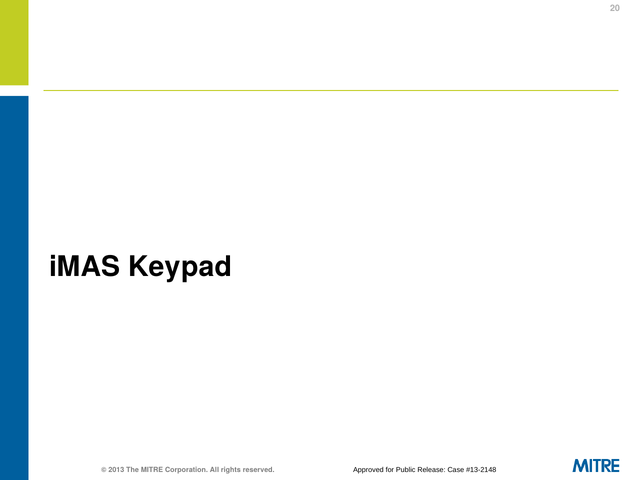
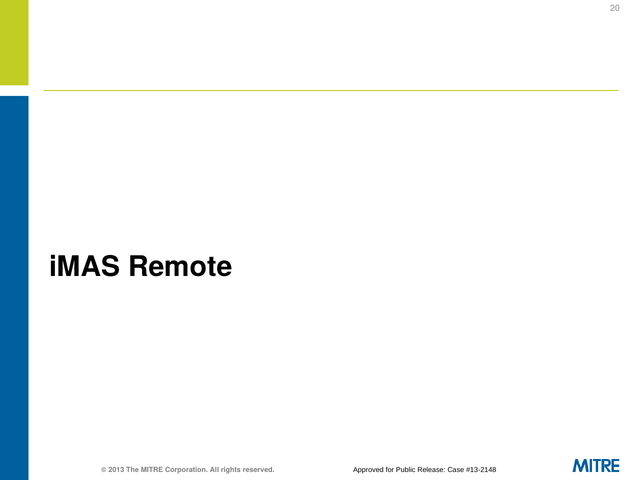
Keypad: Keypad -> Remote (180, 267)
